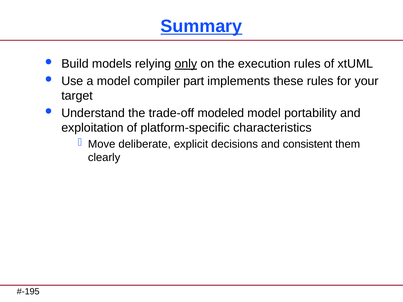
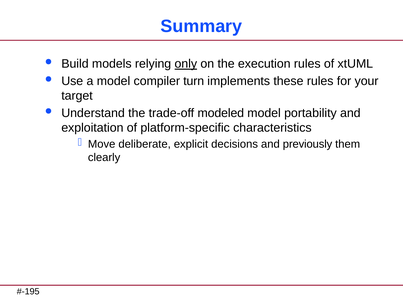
Summary underline: present -> none (201, 26)
part: part -> turn (194, 81)
consistent: consistent -> previously (308, 144)
